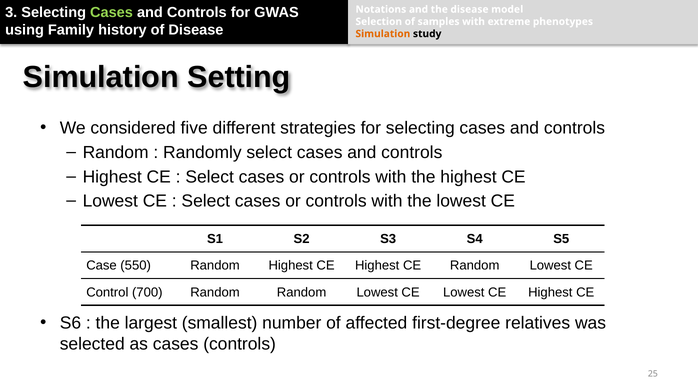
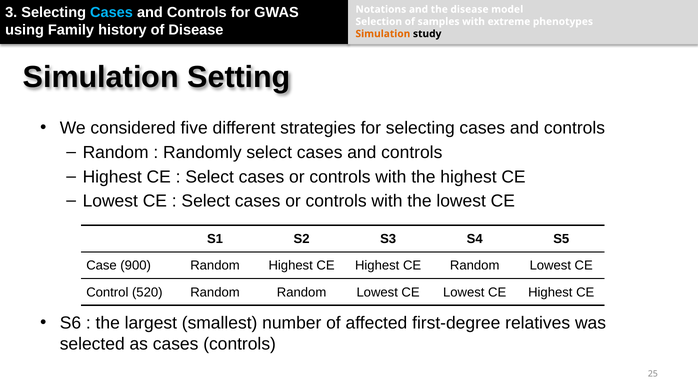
Cases colour: light green -> light blue (111, 12)
550: 550 -> 900 (136, 266)
700: 700 -> 520 (147, 293)
